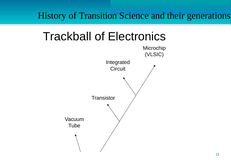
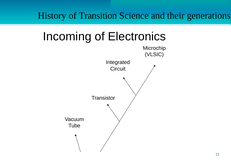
Trackball: Trackball -> Incoming (67, 36)
